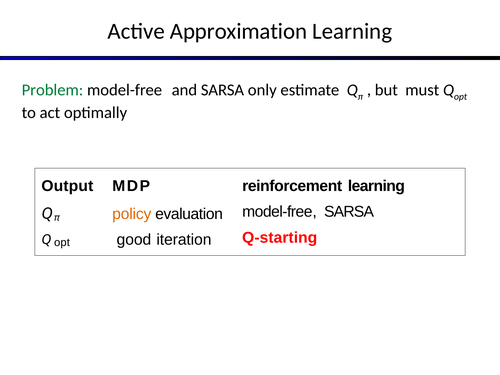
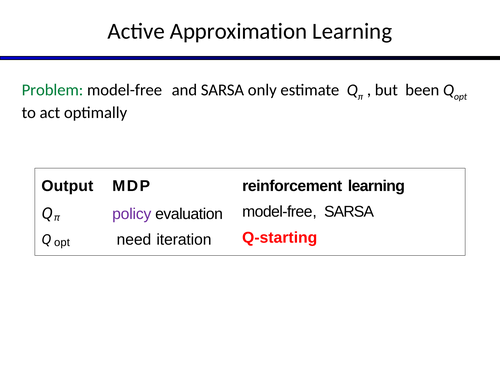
must: must -> been (422, 90)
policy colour: orange -> purple (132, 214)
good: good -> need (134, 240)
